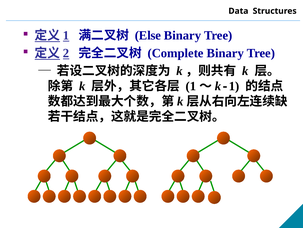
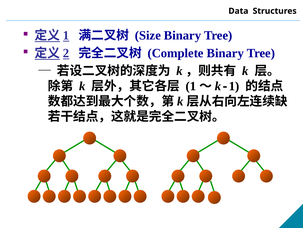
Else: Else -> Size (148, 35)
